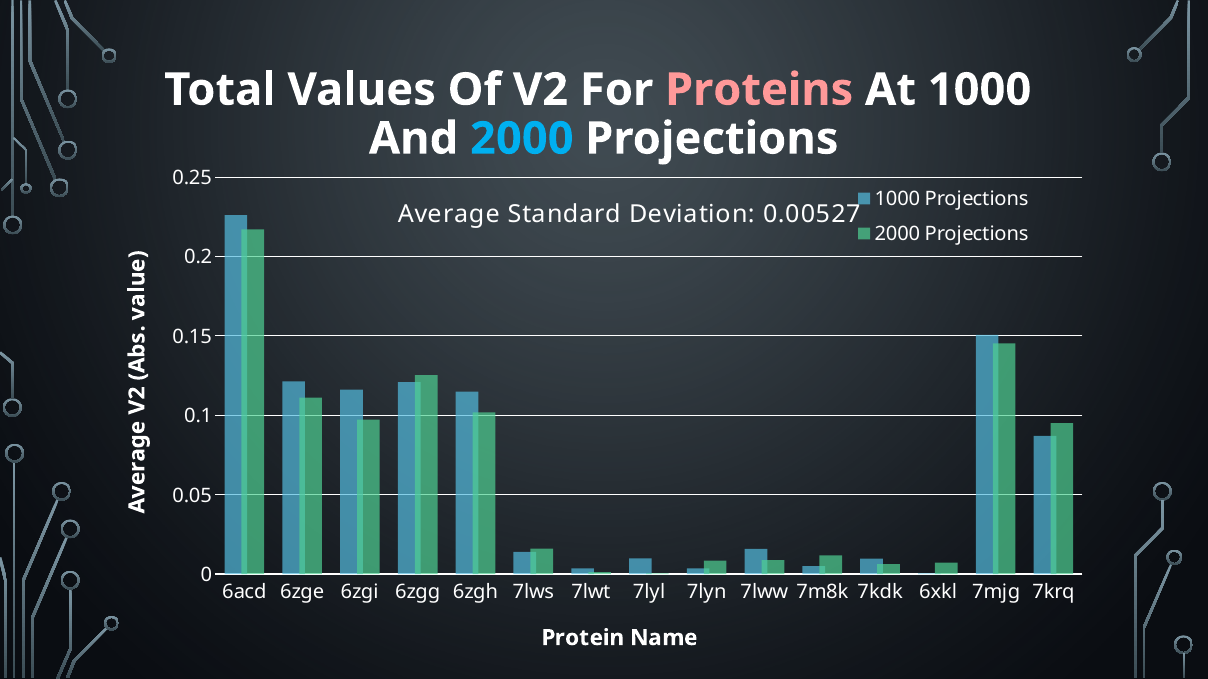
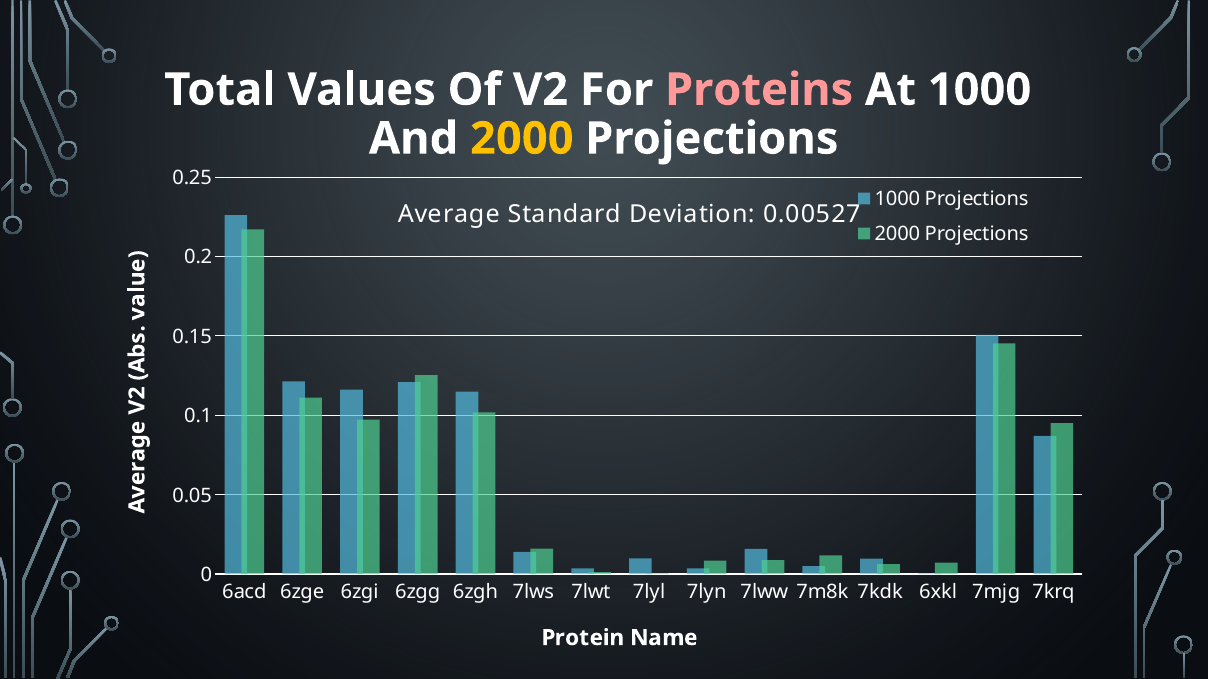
2000 colour: light blue -> yellow (522, 139)
